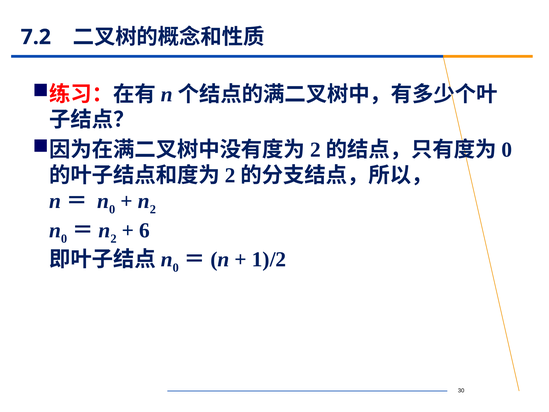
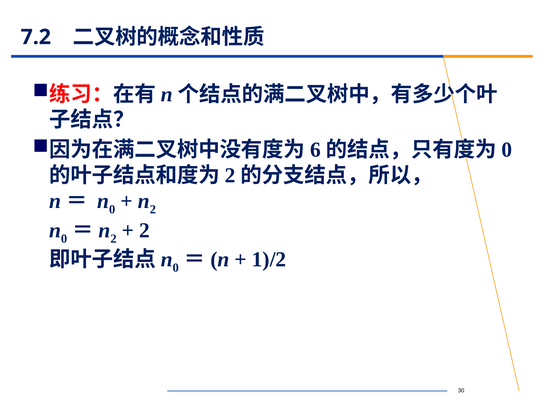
2: 2 -> 6 (315, 150)
6: 6 -> 2 (145, 230)
